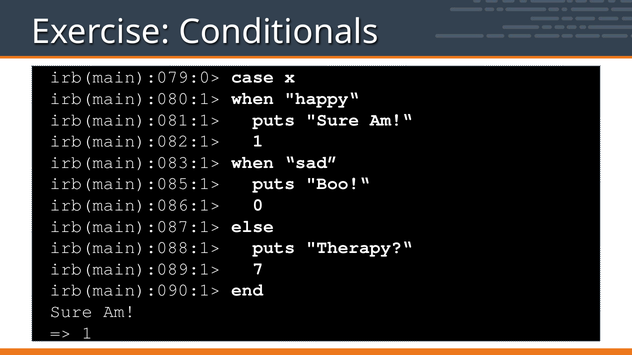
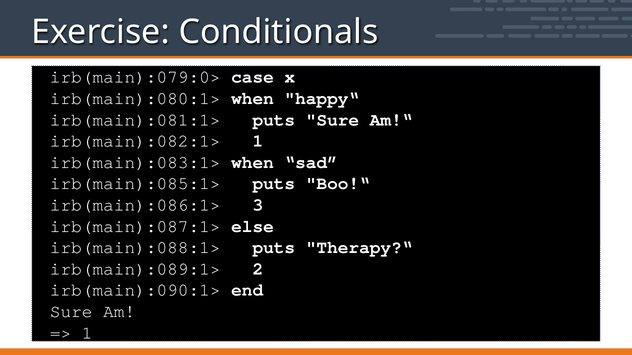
0: 0 -> 3 (258, 205)
7: 7 -> 2 (258, 269)
